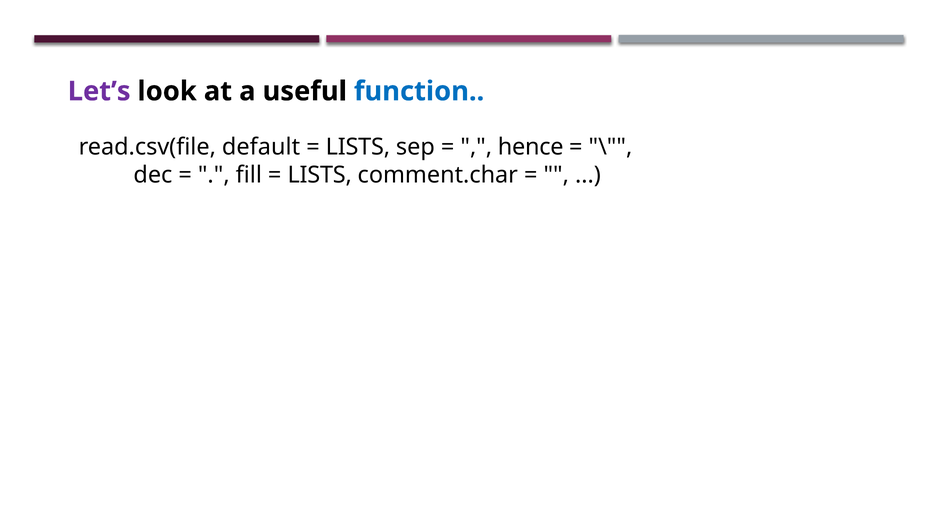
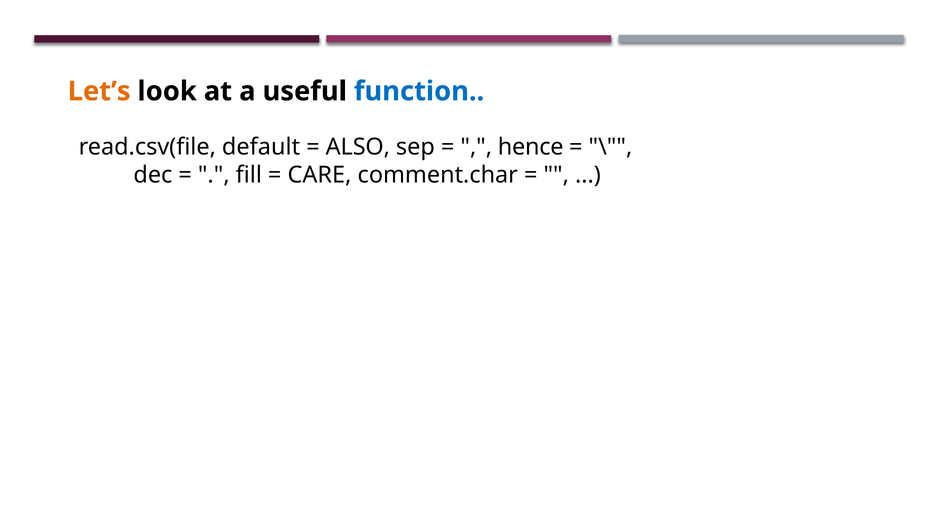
Let’s colour: purple -> orange (99, 91)
LISTS: LISTS -> ALSO (358, 147)
LISTS: LISTS -> CARE (320, 175)
